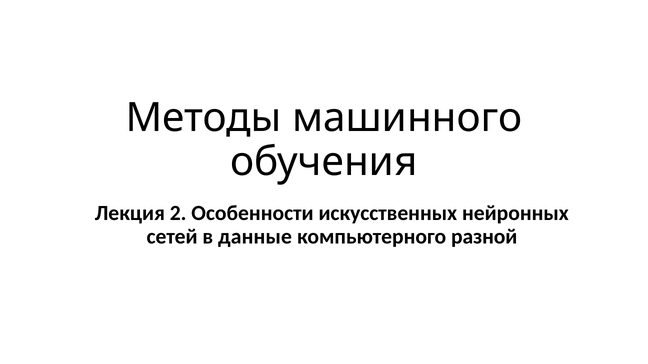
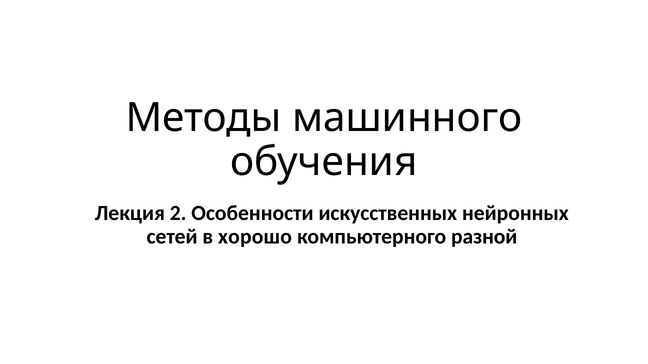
данные: данные -> хорошо (255, 237)
